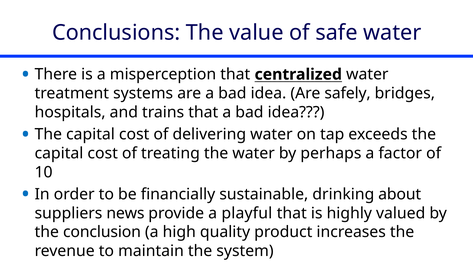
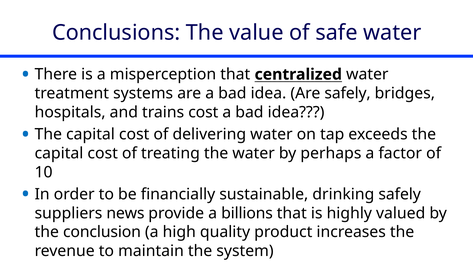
trains that: that -> cost (203, 112)
drinking about: about -> safely (400, 194)
playful: playful -> billions (247, 213)
